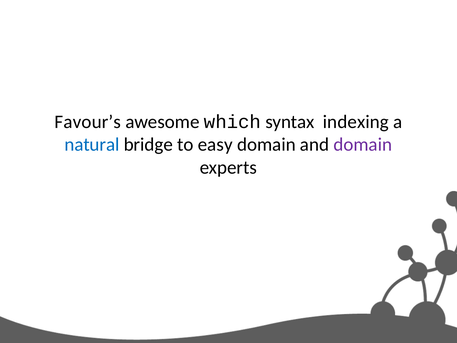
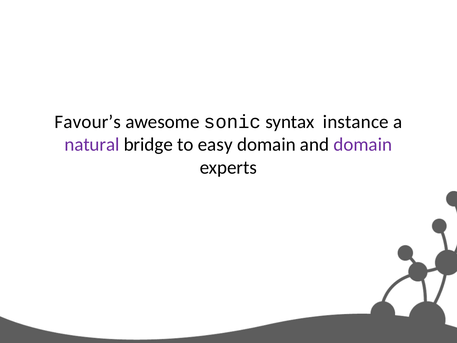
which: which -> sonic (233, 122)
indexing: indexing -> instance (356, 122)
natural colour: blue -> purple (92, 145)
